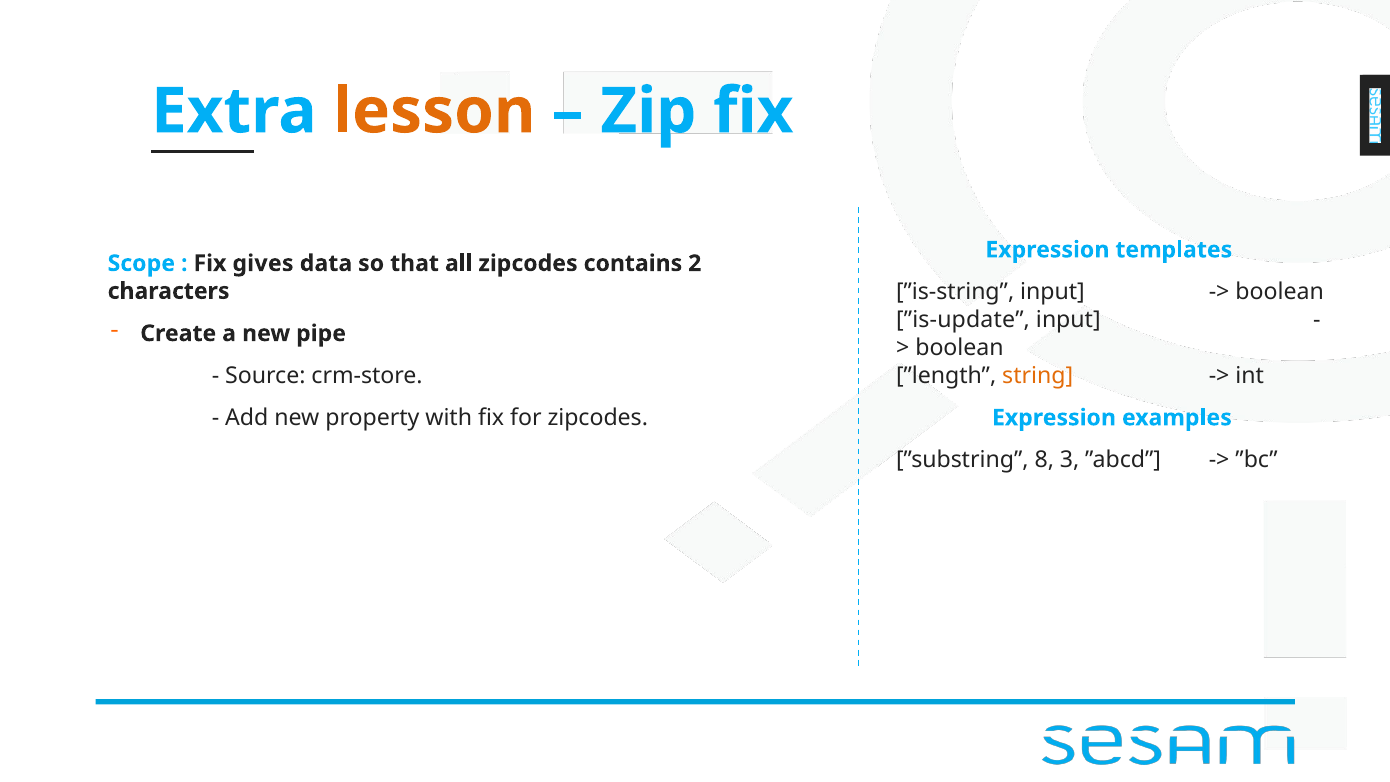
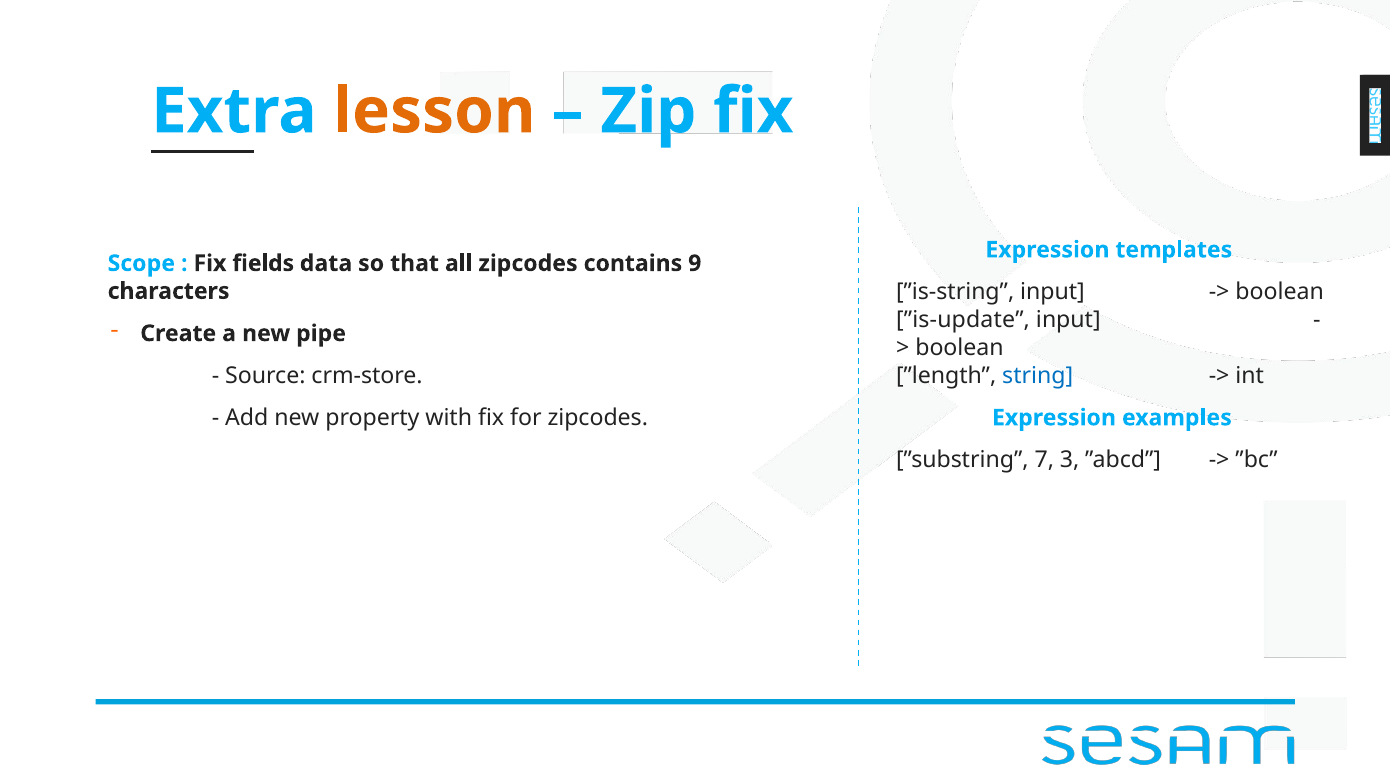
gives: gives -> fields (263, 263)
2: 2 -> 9 (695, 263)
string colour: orange -> blue (1038, 375)
8: 8 -> 7 (1044, 460)
